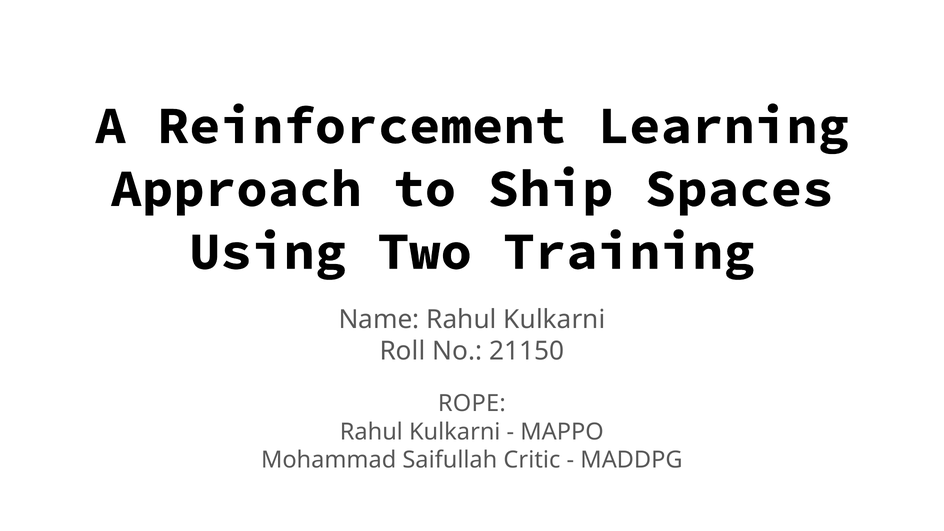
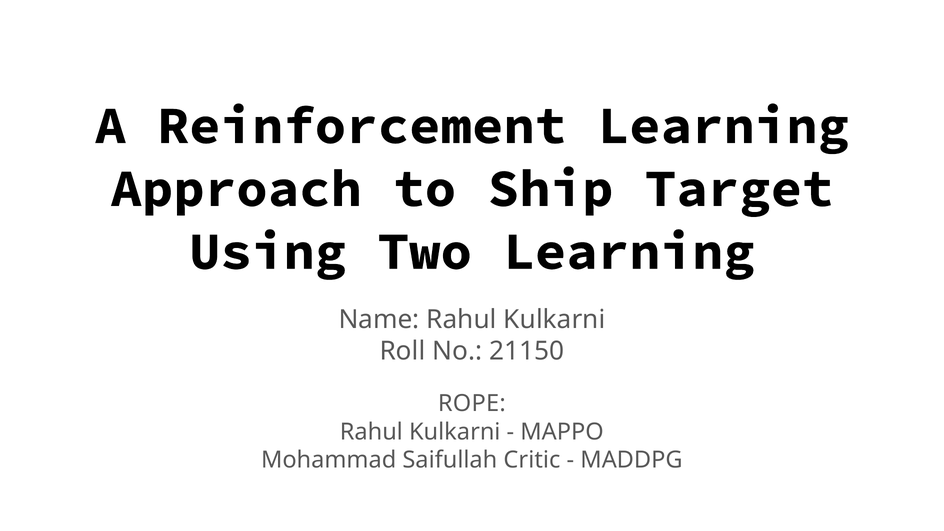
Spaces: Spaces -> Target (739, 189)
Two Training: Training -> Learning (629, 252)
